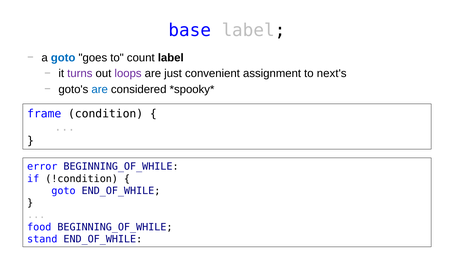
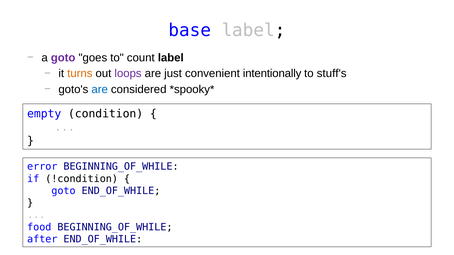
goto colour: blue -> purple (63, 58)
turns colour: purple -> orange (80, 74)
assignment: assignment -> intentionally (272, 74)
next's: next's -> stuff's (332, 74)
frame: frame -> empty (44, 114)
stand: stand -> after (42, 240)
